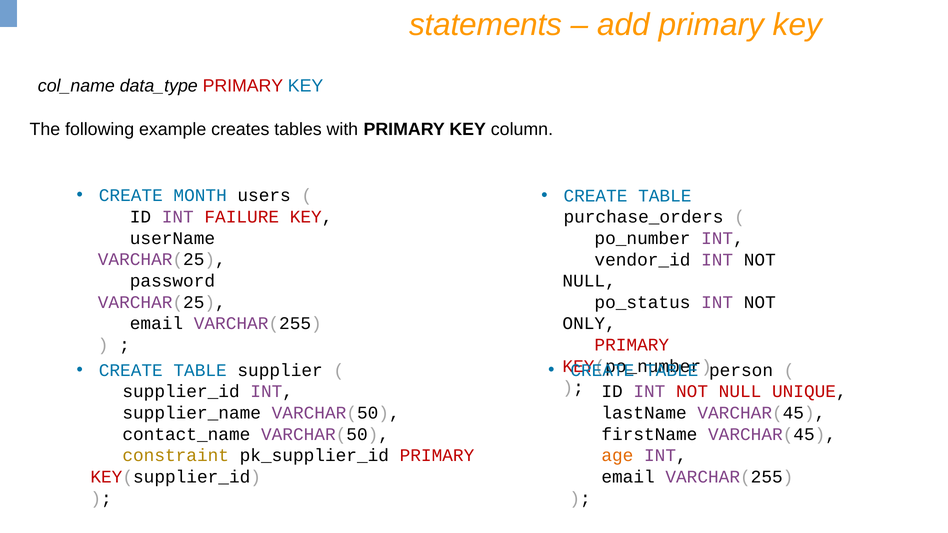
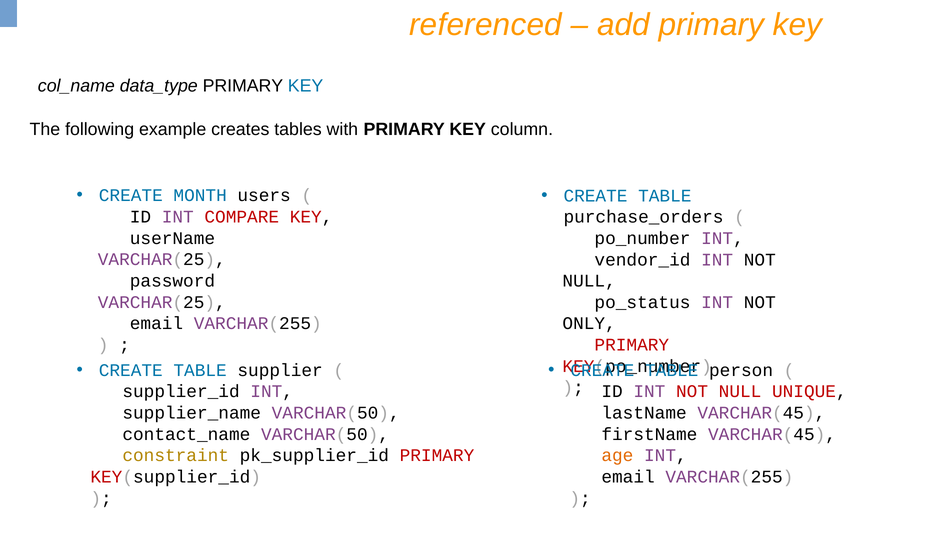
statements: statements -> referenced (486, 25)
PRIMARY colour: red -> black (243, 86)
FAILURE: FAILURE -> COMPARE (242, 217)
